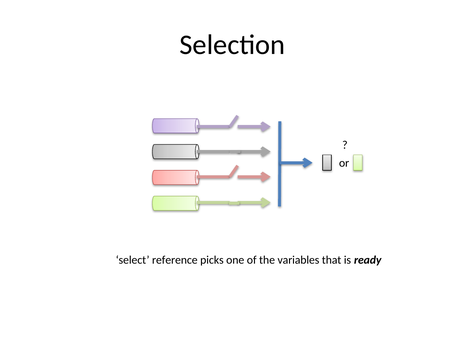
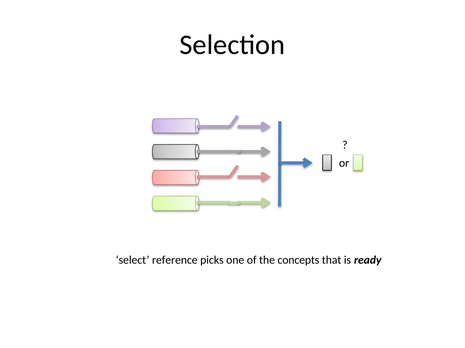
variables: variables -> concepts (298, 261)
